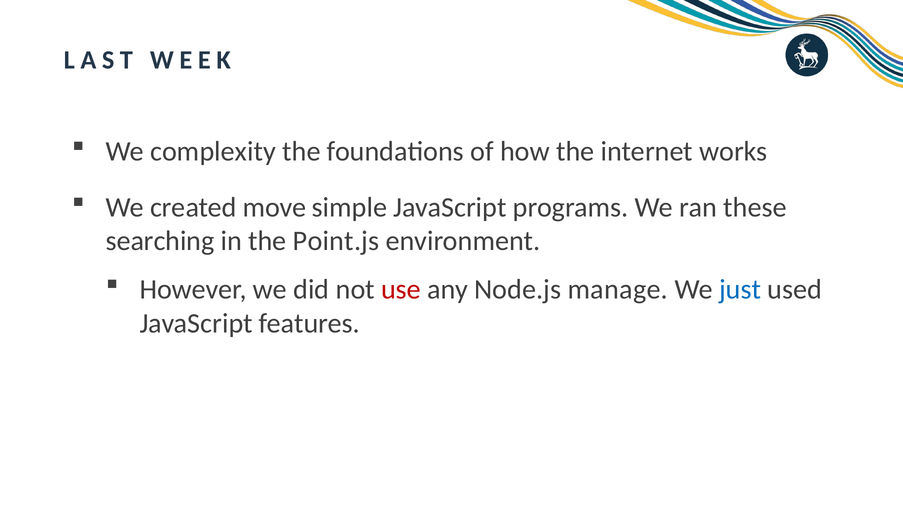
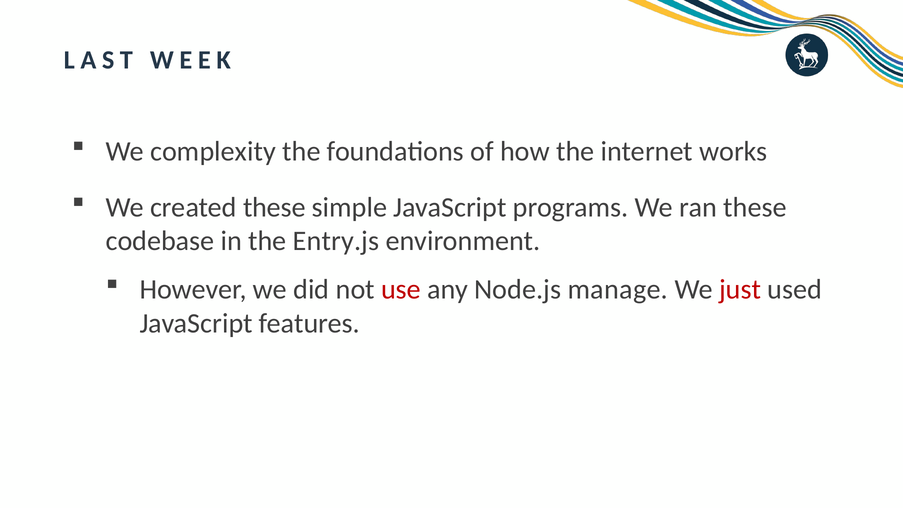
created move: move -> these (274, 207)
searching: searching -> codebase (160, 241)
Point.js: Point.js -> Entry.js (336, 241)
just colour: blue -> red (740, 290)
